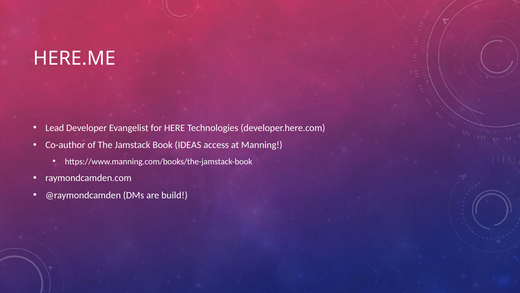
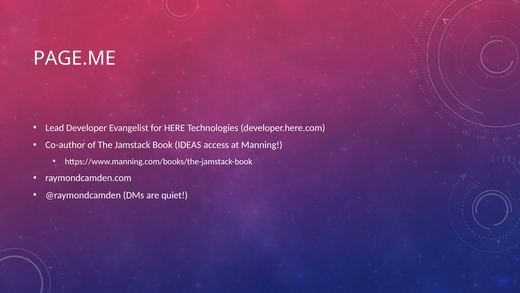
HERE.ME: HERE.ME -> PAGE.ME (74, 58)
build: build -> quiet (175, 195)
